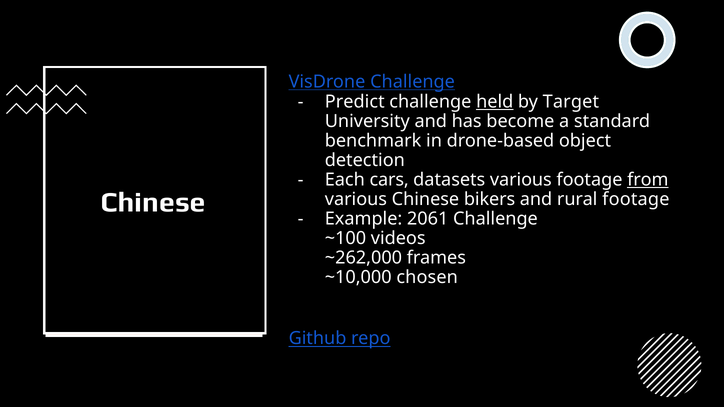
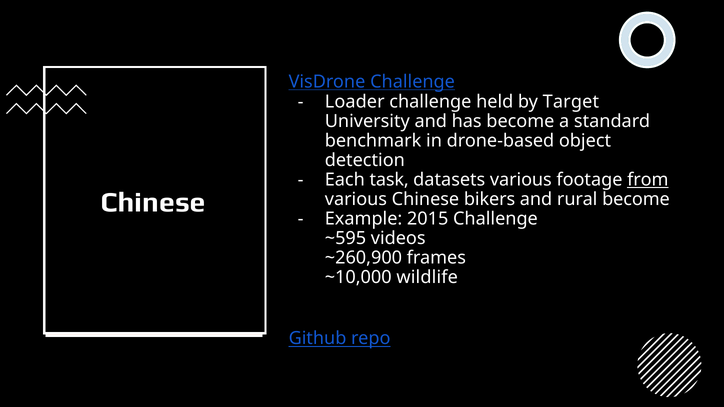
Predict: Predict -> Loader (355, 102)
held underline: present -> none (495, 102)
cars: cars -> task (389, 180)
rural footage: footage -> become (636, 199)
2061: 2061 -> 2015 (428, 219)
~100: ~100 -> ~595 (346, 239)
~262,000: ~262,000 -> ~260,900 (363, 258)
chosen: chosen -> wildlife (427, 278)
